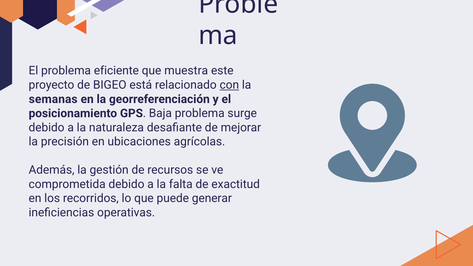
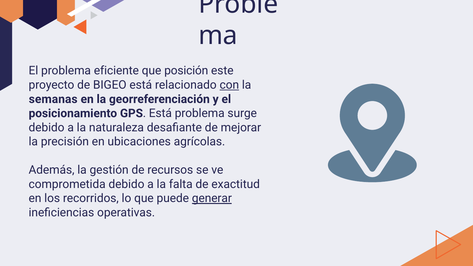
muestra: muestra -> posición (186, 71)
GPS Baja: Baja -> Está (160, 113)
generar underline: none -> present (212, 198)
